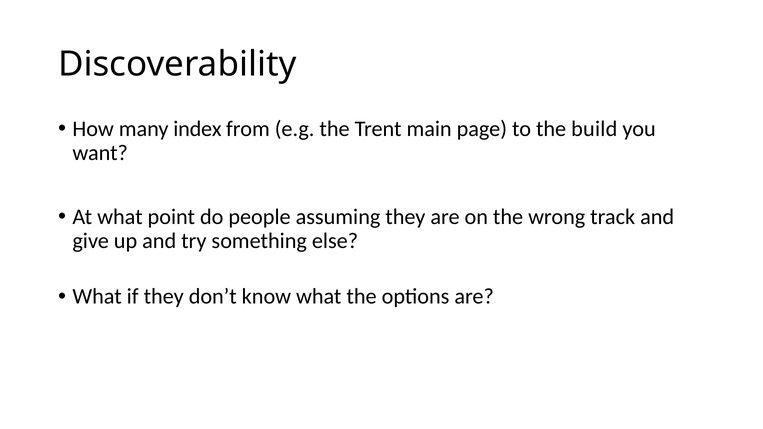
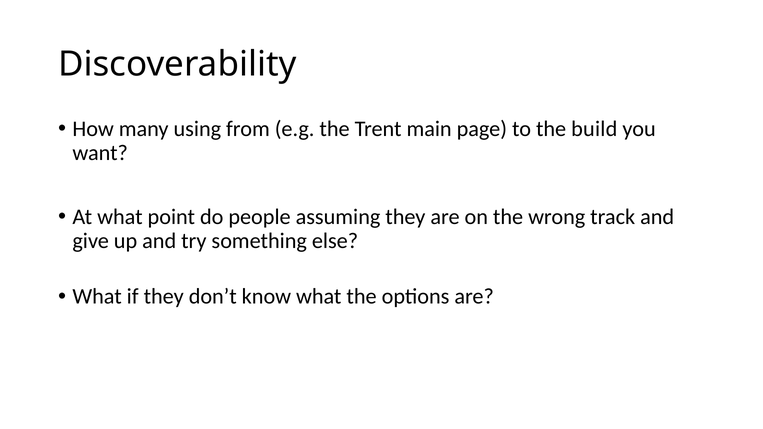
index: index -> using (197, 129)
